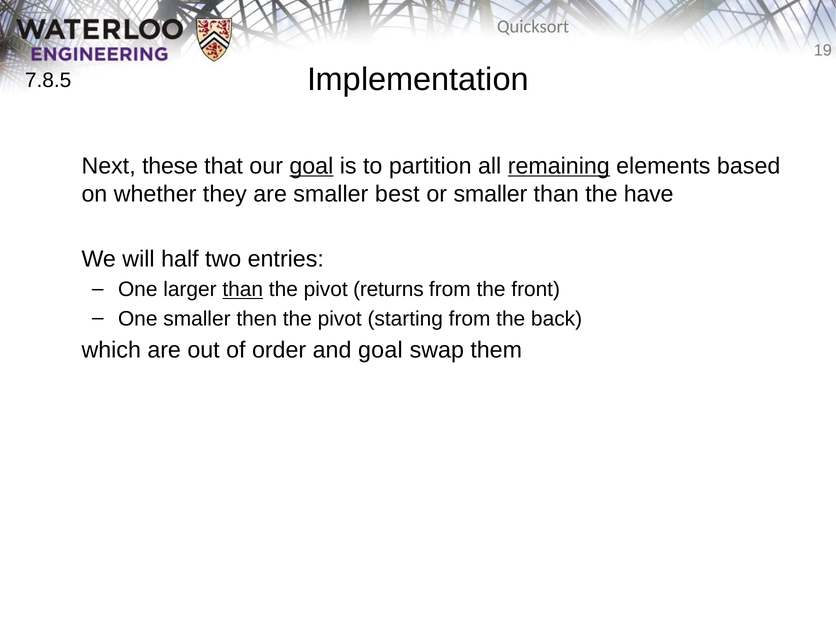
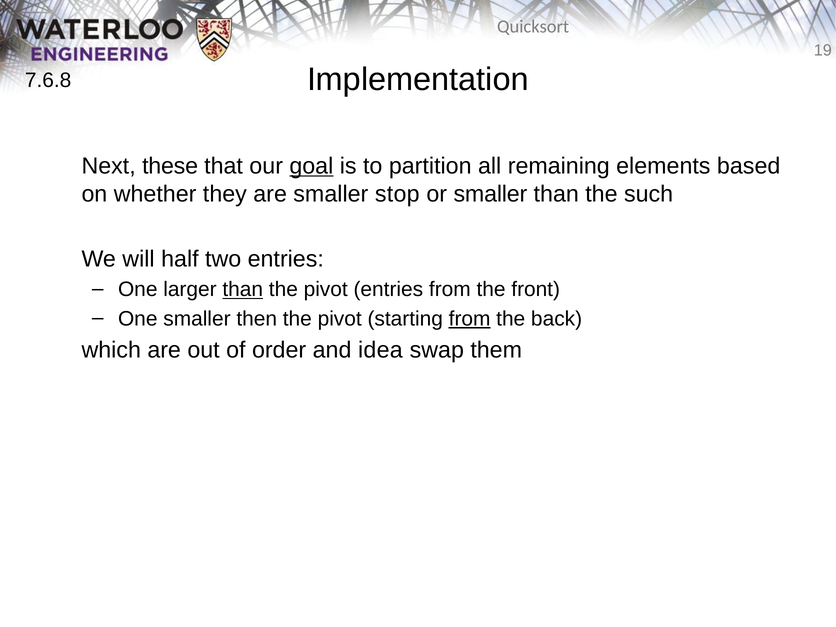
7.8.5: 7.8.5 -> 7.6.8 (48, 81)
remaining underline: present -> none (559, 166)
best: best -> stop (397, 194)
have: have -> such (649, 194)
pivot returns: returns -> entries (388, 289)
from underline: none -> present (470, 319)
and goal: goal -> idea (380, 350)
